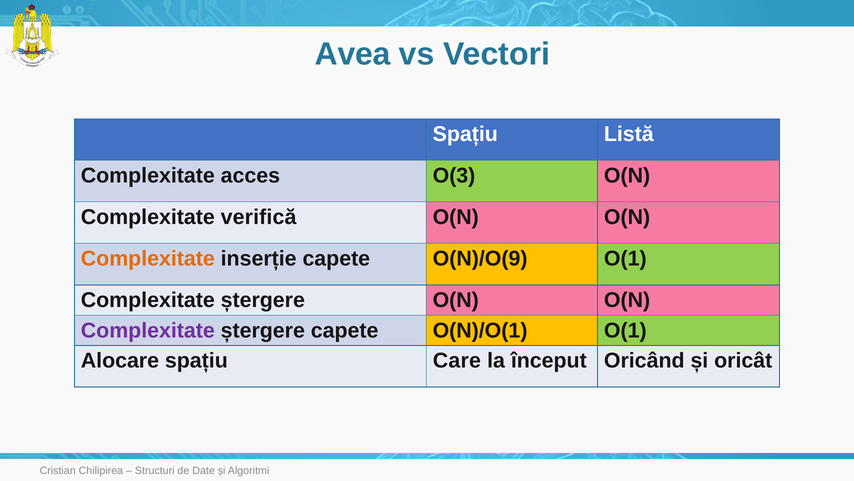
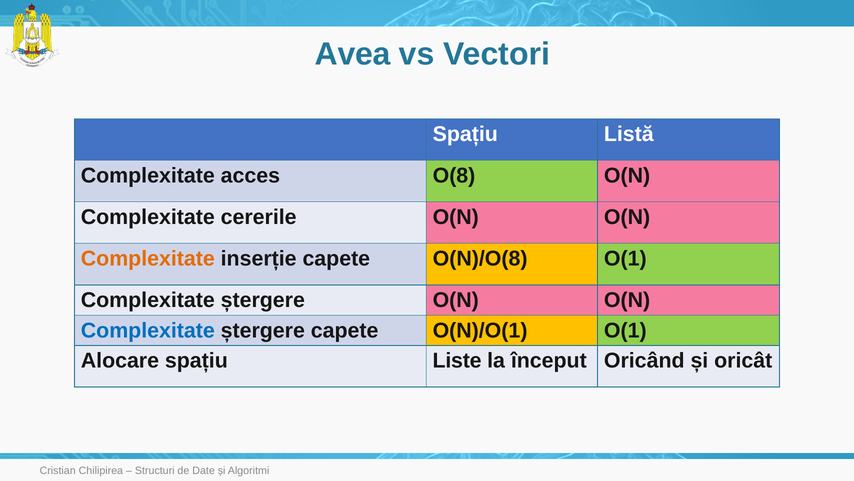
O(3: O(3 -> O(8 (454, 175)
verifică: verifică -> cererile (259, 217)
O(N)/O(9: O(N)/O(9 -> O(N)/O(8 (480, 258)
Complexitate colour: purple -> blue (148, 330)
Care: Care -> Liste (457, 360)
